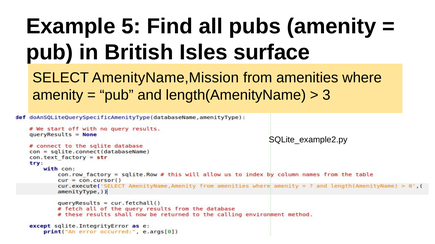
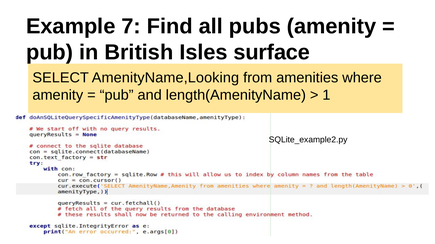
5: 5 -> 7 (131, 27)
AmenityName,Mission: AmenityName,Mission -> AmenityName,Looking (165, 78)
3: 3 -> 1 (326, 95)
